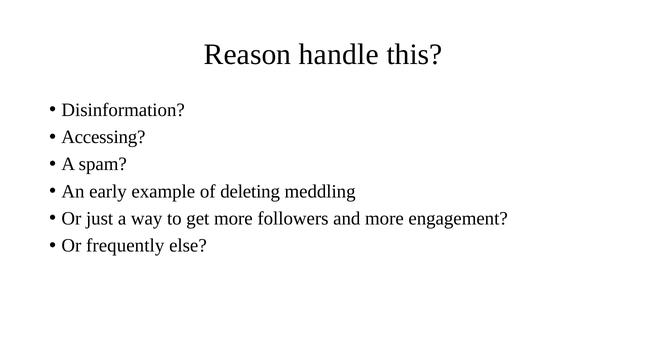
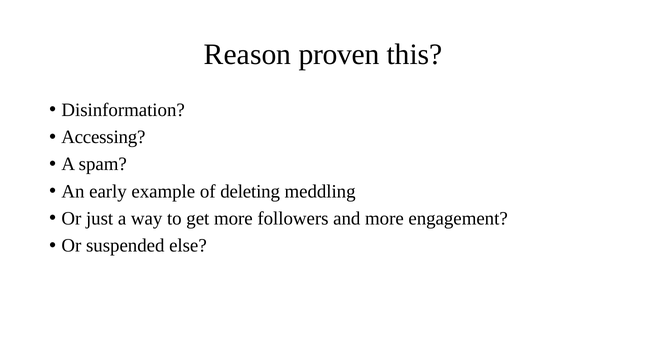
handle: handle -> proven (339, 54)
frequently: frequently -> suspended (125, 246)
